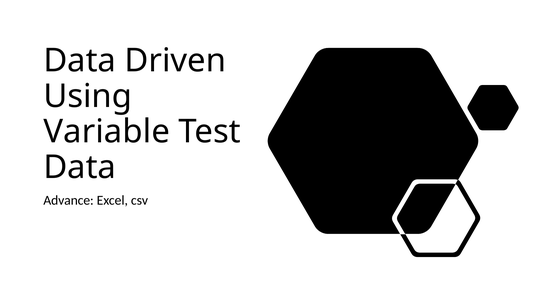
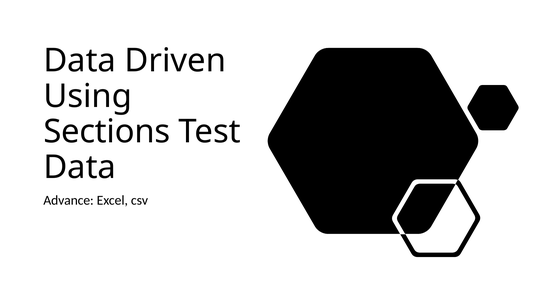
Variable: Variable -> Sections (107, 132)
